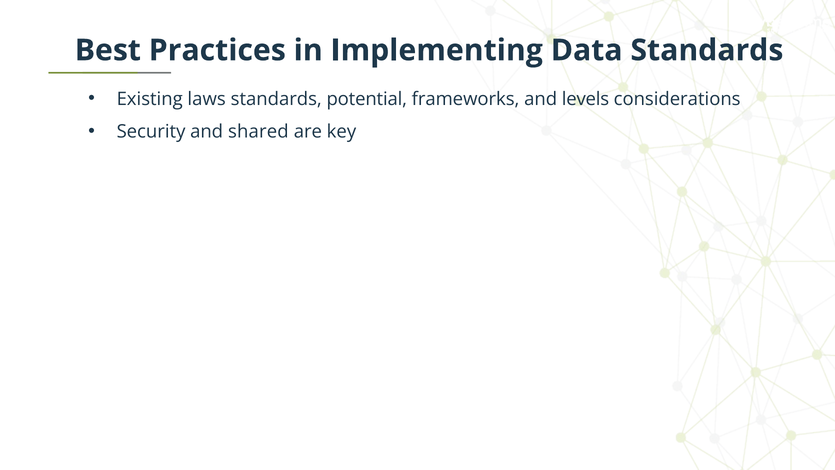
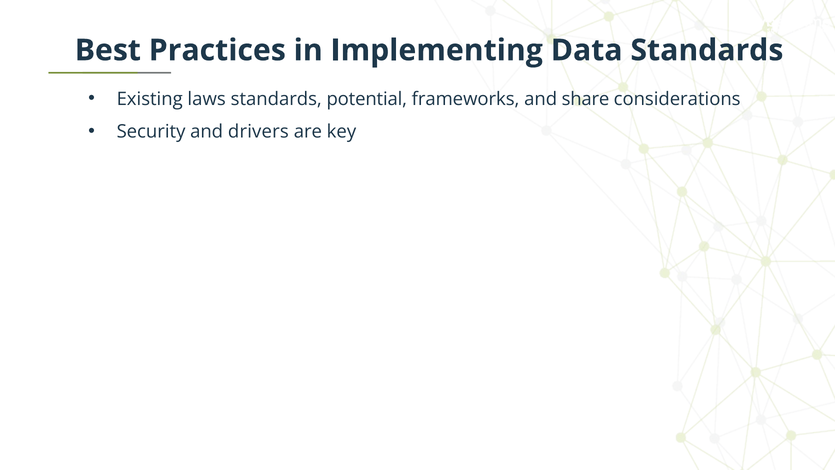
levels: levels -> share (585, 99)
shared: shared -> drivers (258, 131)
